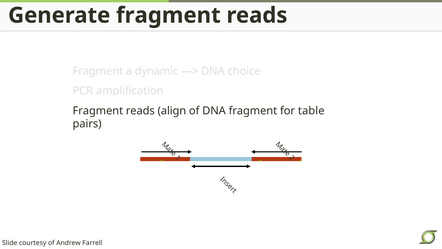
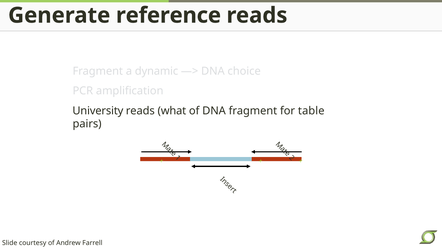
Generate fragment: fragment -> reference (168, 15)
Fragment: Fragment -> University (98, 111)
align: align -> what (172, 111)
